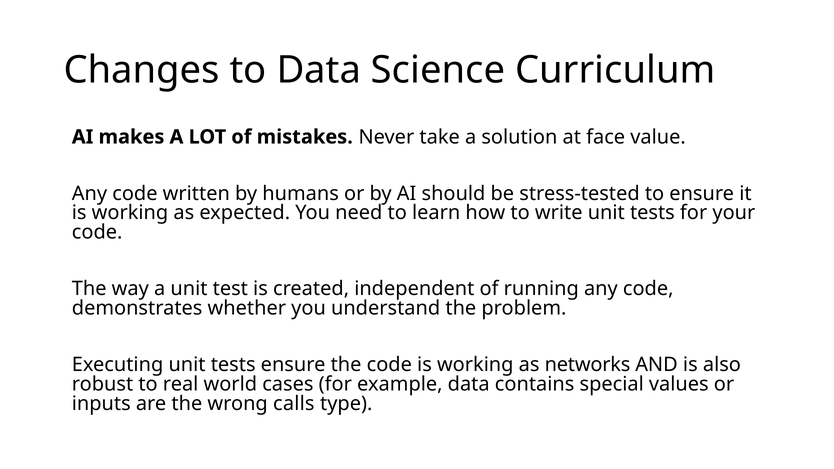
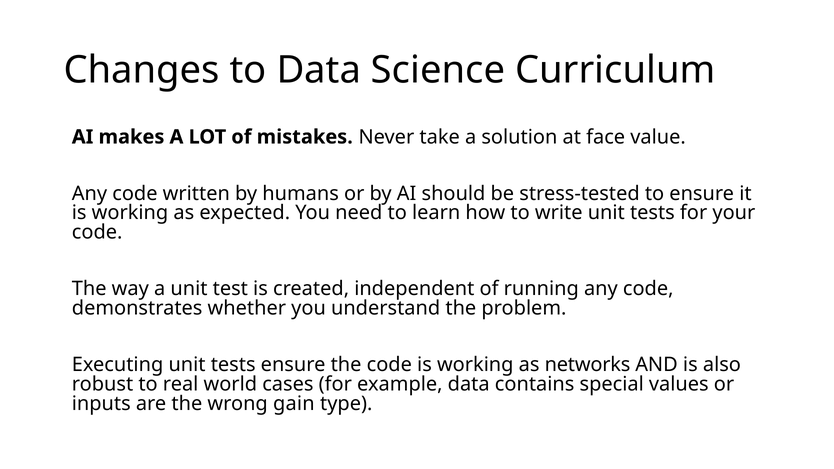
calls: calls -> gain (294, 404)
